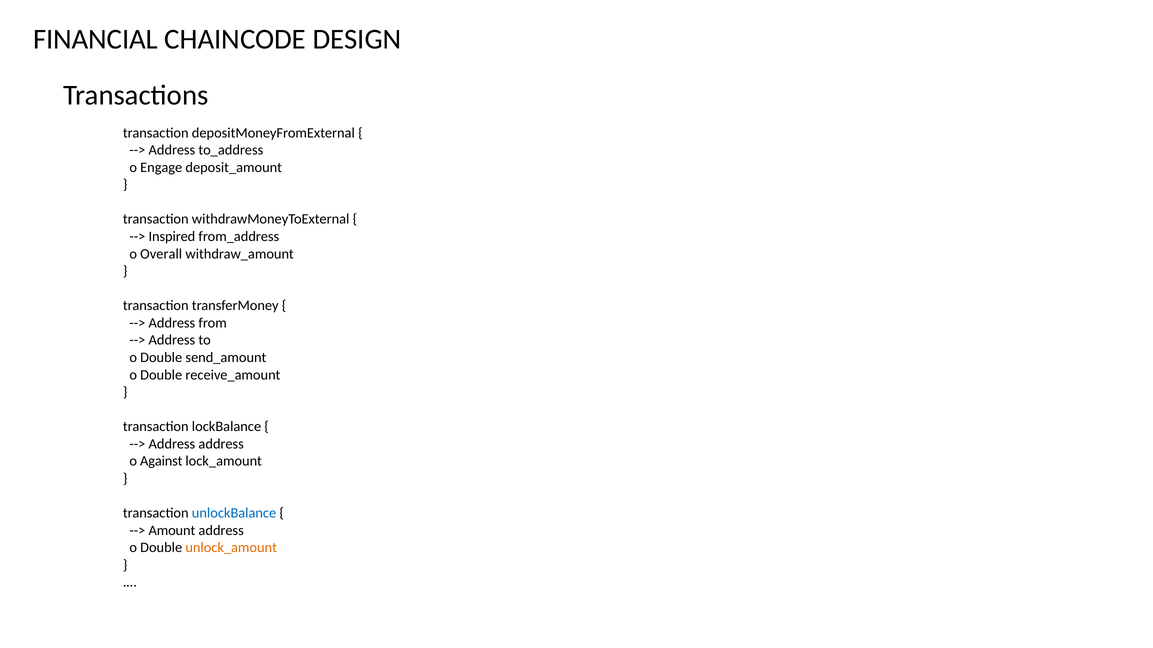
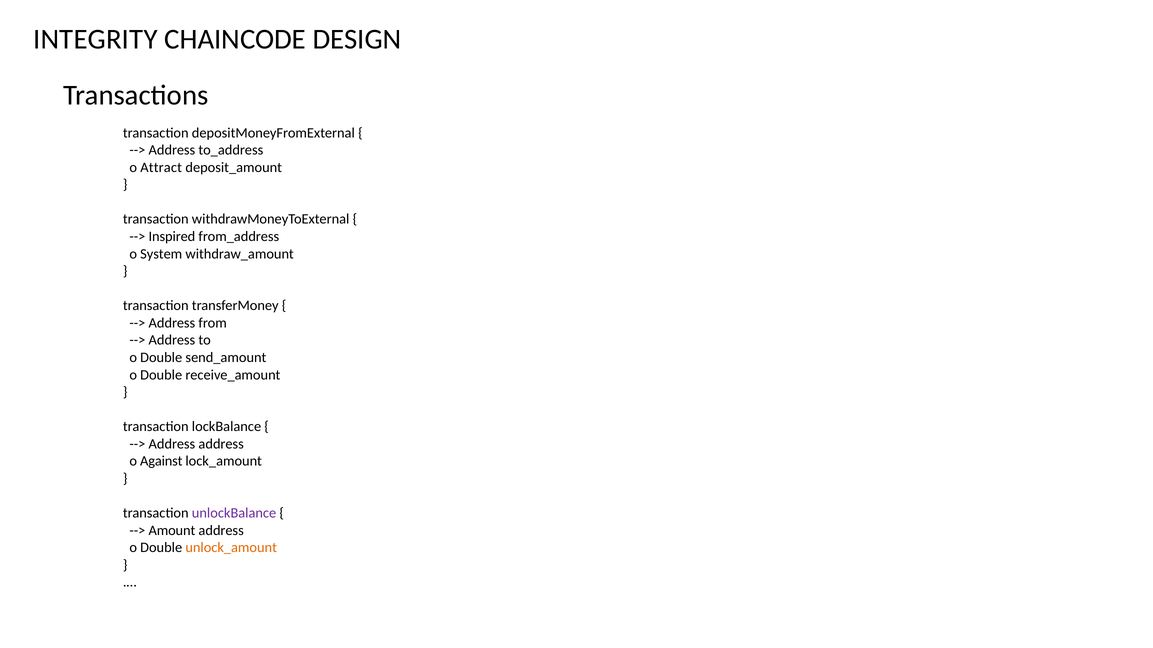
FINANCIAL: FINANCIAL -> INTEGRITY (95, 39)
Engage: Engage -> Attract (161, 168)
Overall: Overall -> System (161, 254)
unlockBalance colour: blue -> purple (234, 513)
